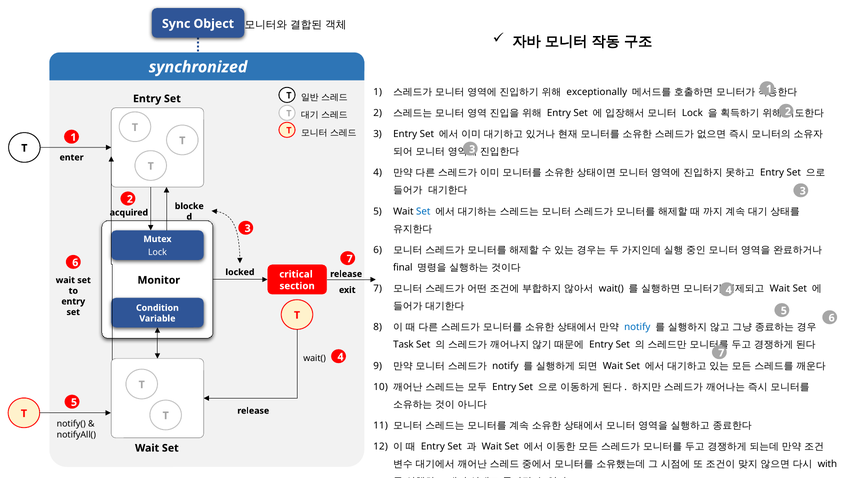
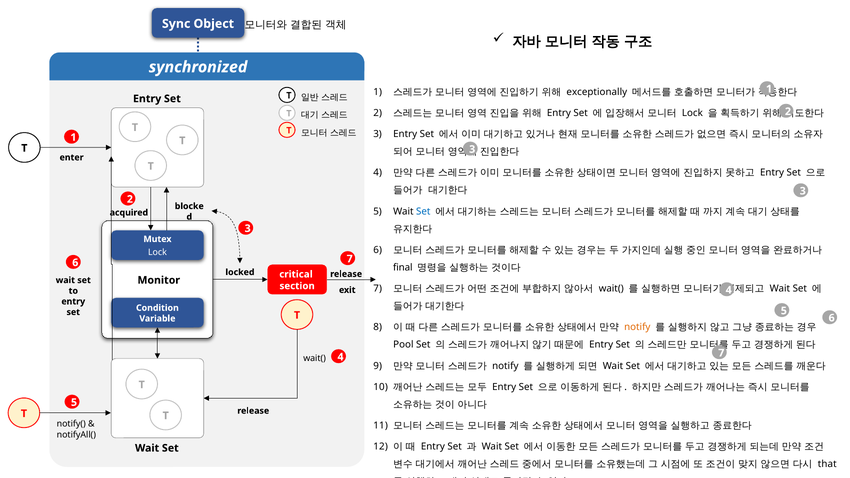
notify colour: blue -> orange (637, 327)
Task: Task -> Pool (403, 345)
with: with -> that (827, 464)
